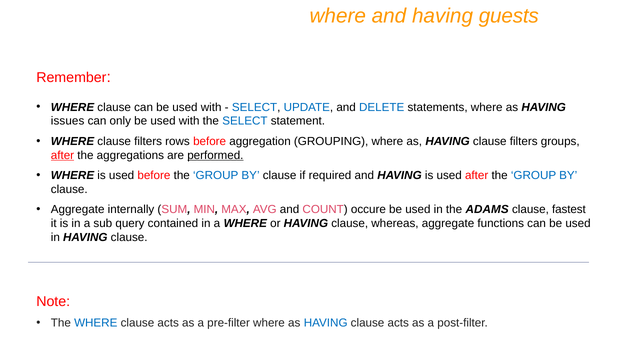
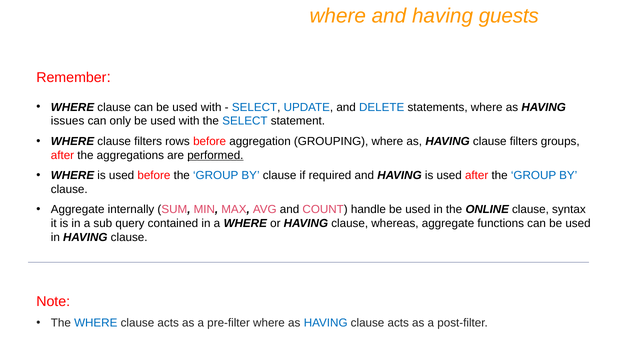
after underline: present -> none (62, 155)
occure: occure -> handle (368, 210)
ADAMS: ADAMS -> ONLINE (487, 210)
fastest: fastest -> syntax (569, 210)
